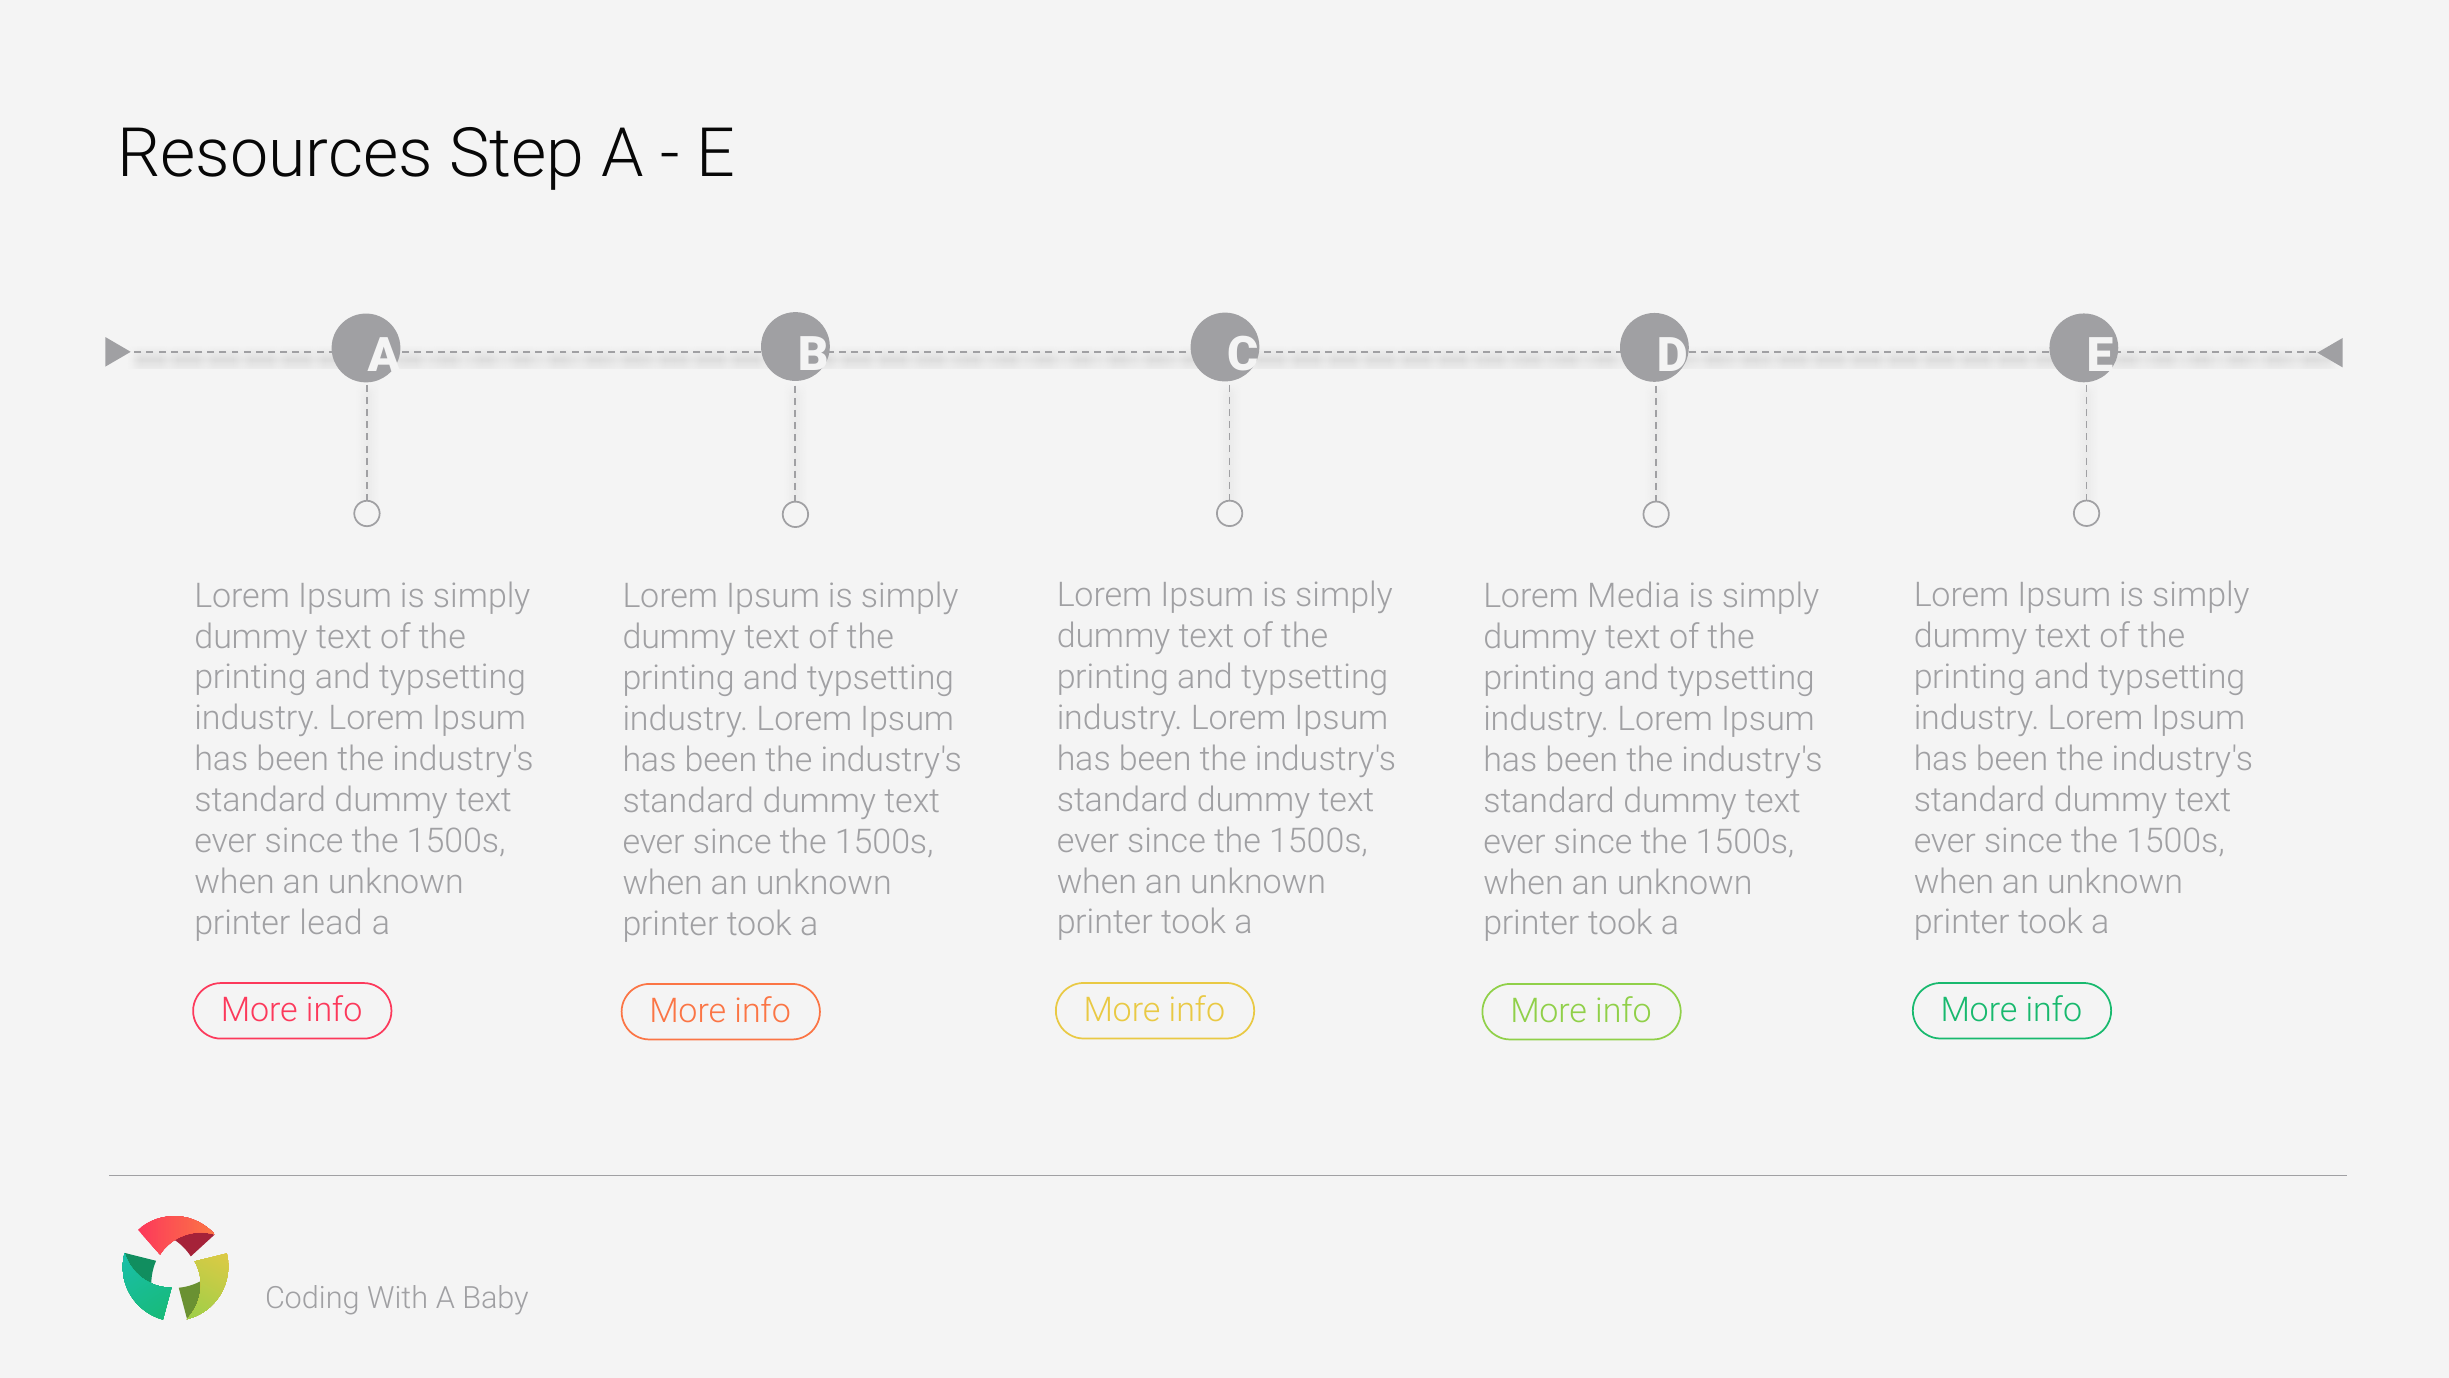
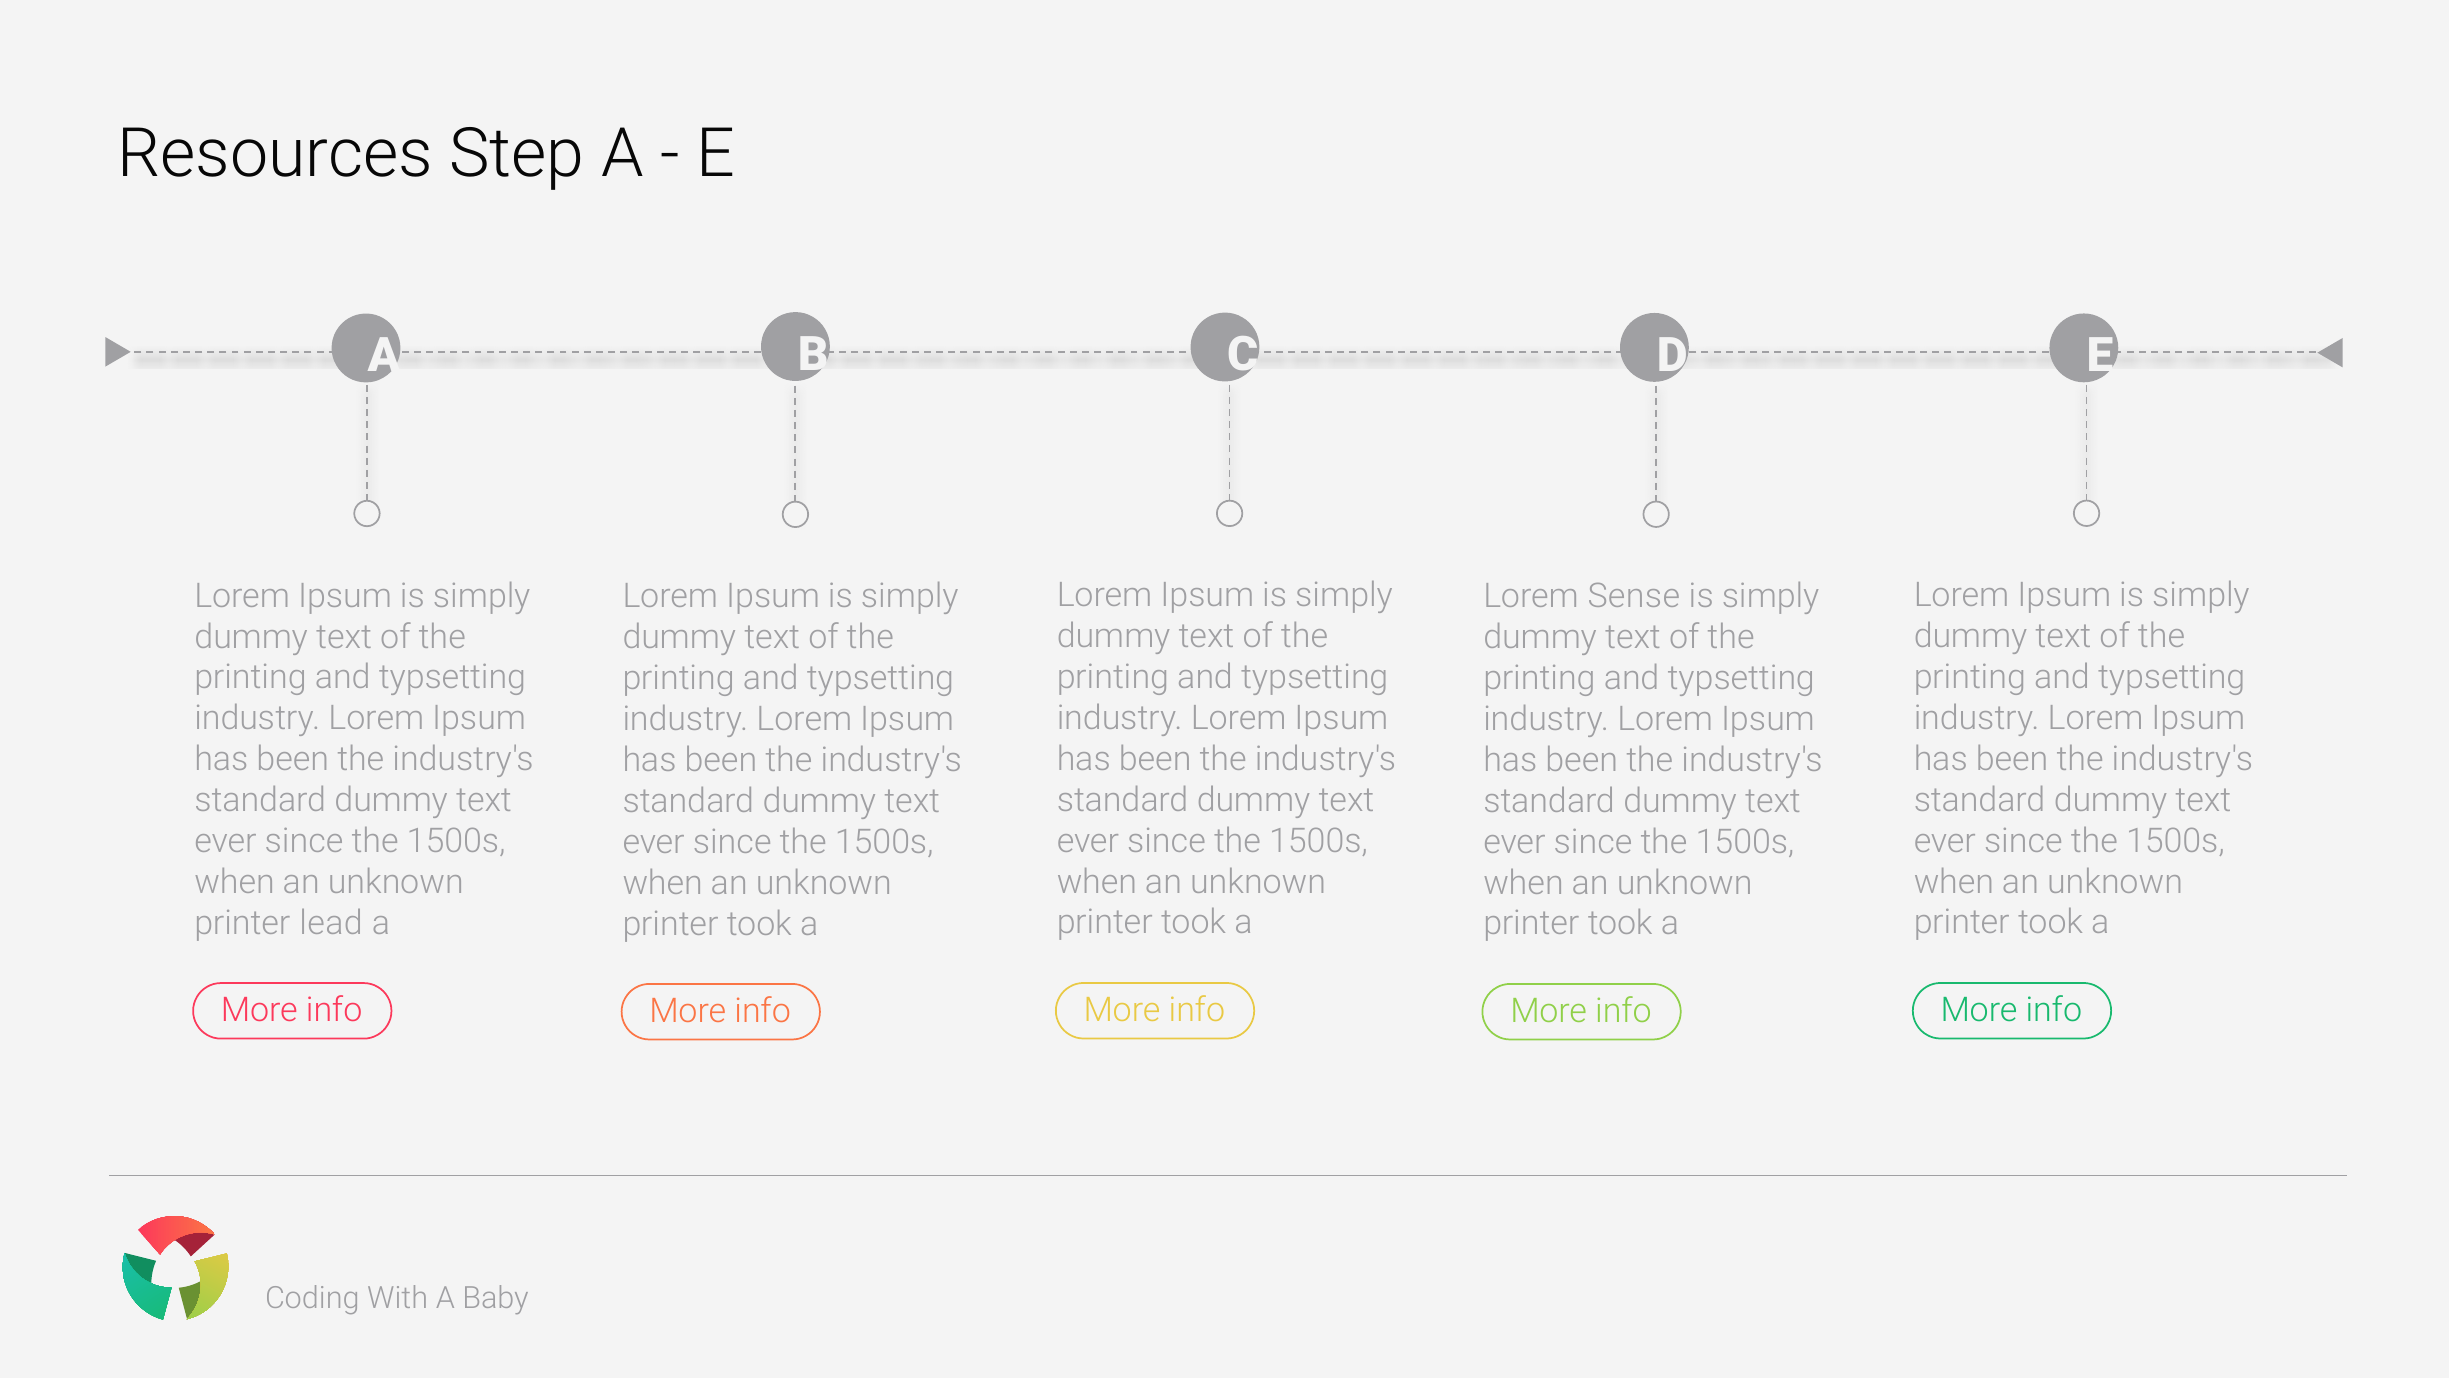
Media: Media -> Sense (1634, 596)
